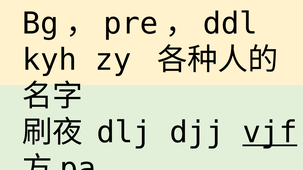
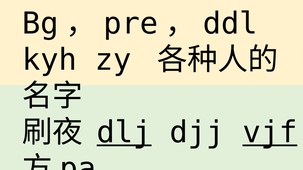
dlj underline: none -> present (124, 133)
